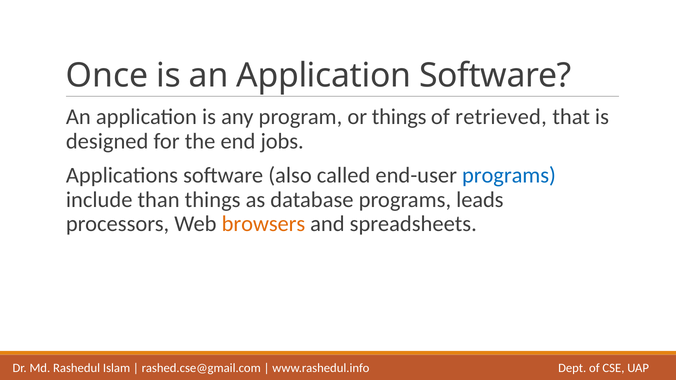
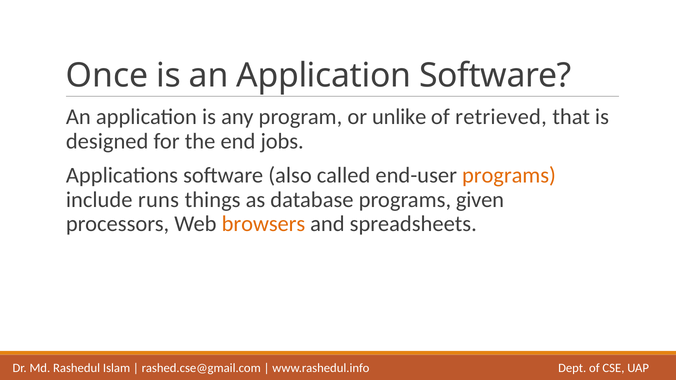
or things: things -> unlike (399, 117)
programs colour: blue -> orange (509, 175)
than: than -> runs (158, 200)
leads: leads -> given (480, 200)
